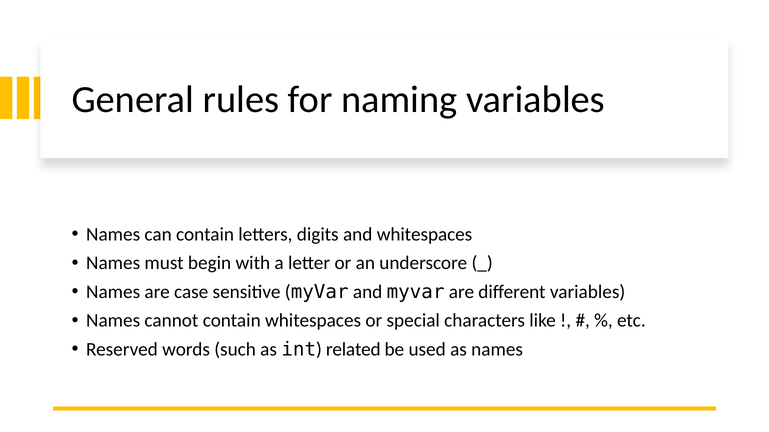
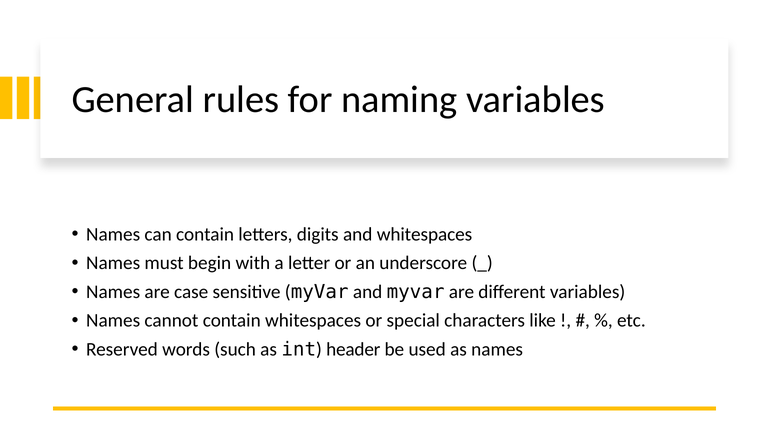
related: related -> header (353, 350)
